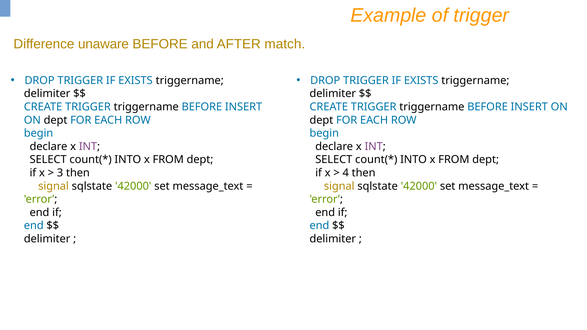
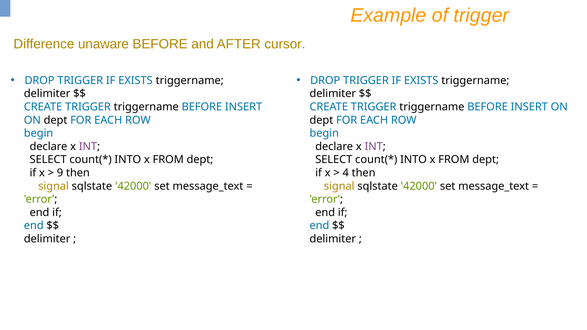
match: match -> cursor (285, 44)
3: 3 -> 9 (60, 173)
